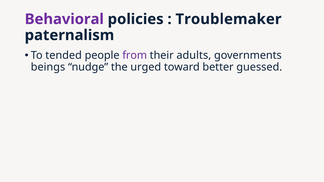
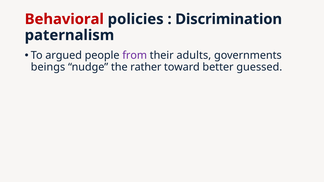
Behavioral colour: purple -> red (64, 19)
Troublemaker: Troublemaker -> Discrimination (229, 19)
tended: tended -> argued (64, 56)
urged: urged -> rather (146, 67)
